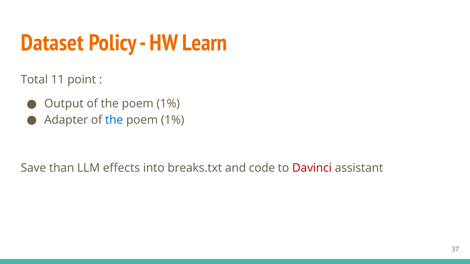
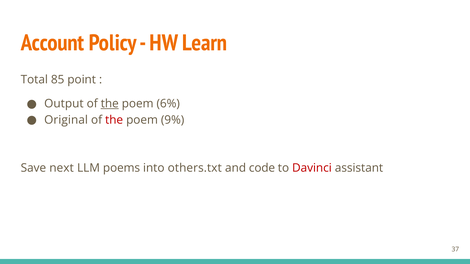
Dataset: Dataset -> Account (52, 43)
11: 11 -> 85 (58, 80)
the underline: none -> present (110, 104)
1%: 1% -> 6% (168, 104)
Adapter: Adapter -> Original (66, 120)
the colour: blue -> red (114, 120)
1%: 1% -> 9% (173, 120)
than: than -> next (62, 168)
effects: effects -> poems (122, 168)
breaks.txt: breaks.txt -> others.txt (195, 168)
